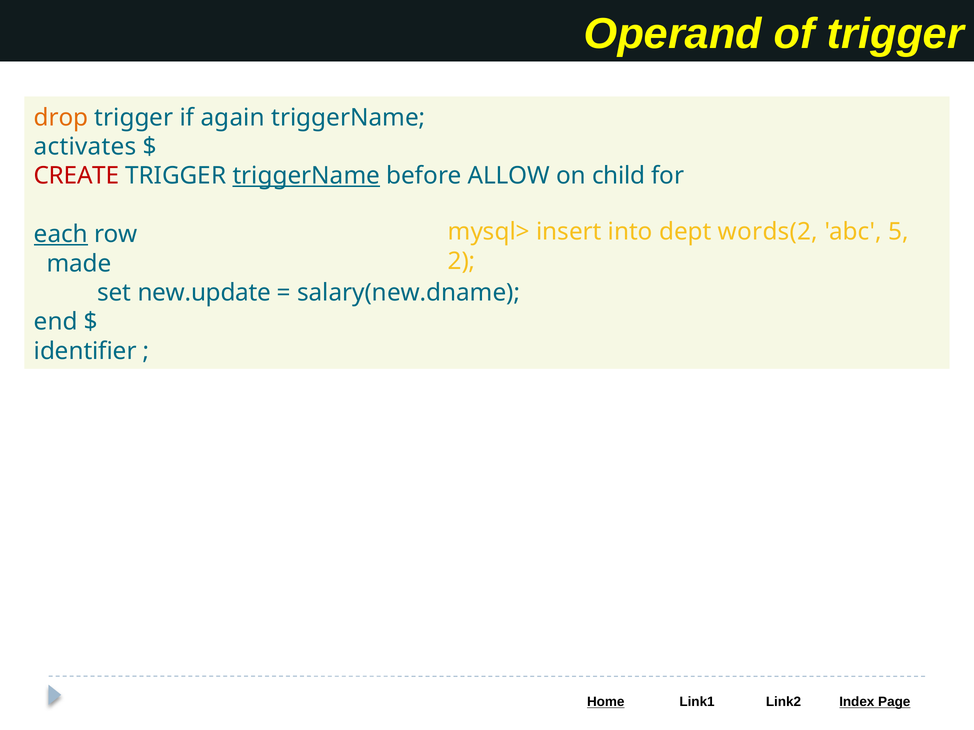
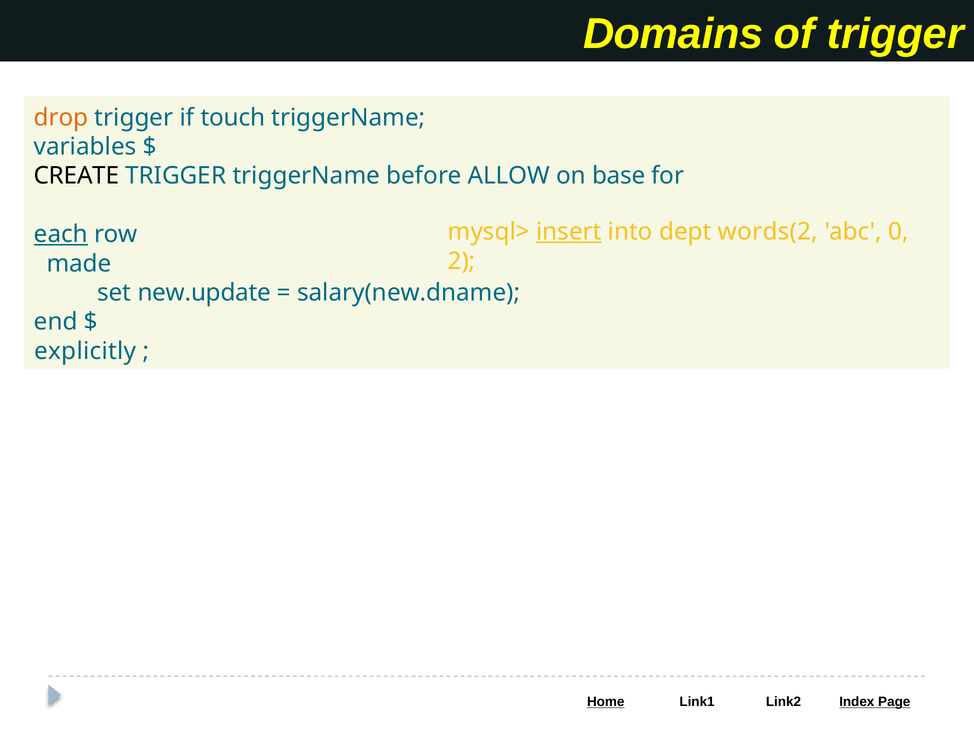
Operand: Operand -> Domains (673, 34)
again: again -> touch (233, 118)
activates: activates -> variables (85, 147)
CREATE colour: red -> black (76, 176)
triggerName underline: present -> none (306, 176)
child: child -> base (619, 176)
insert underline: none -> present (569, 232)
5: 5 -> 0 (898, 232)
identifier: identifier -> explicitly (85, 351)
